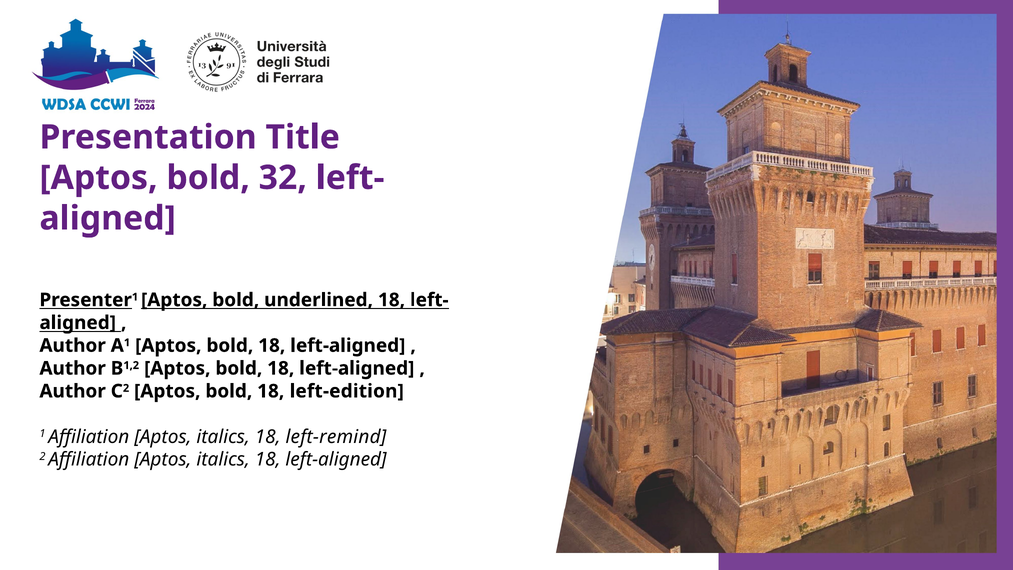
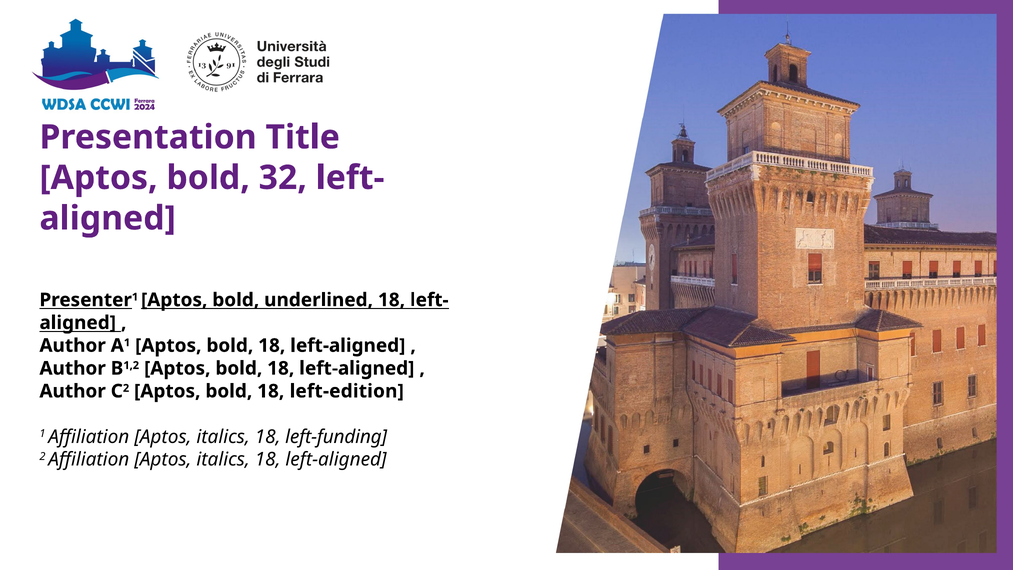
left-remind: left-remind -> left-funding (336, 437)
